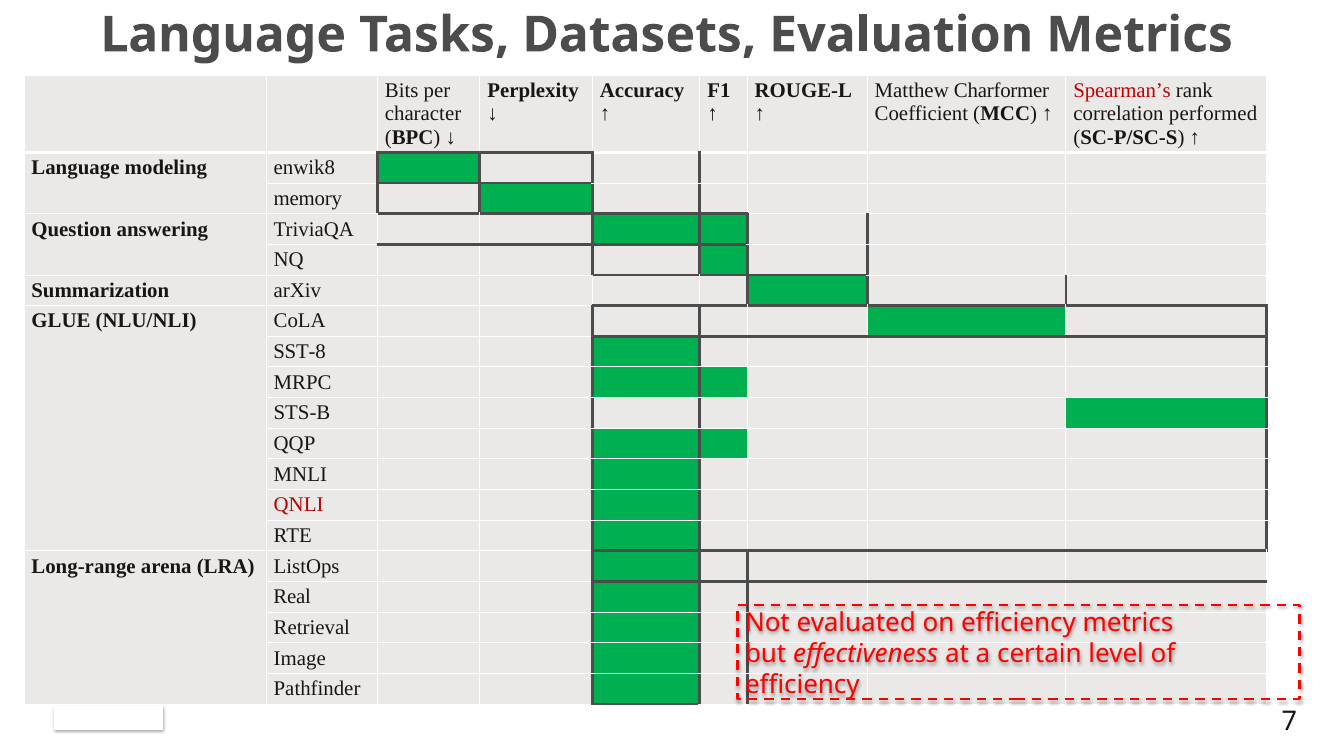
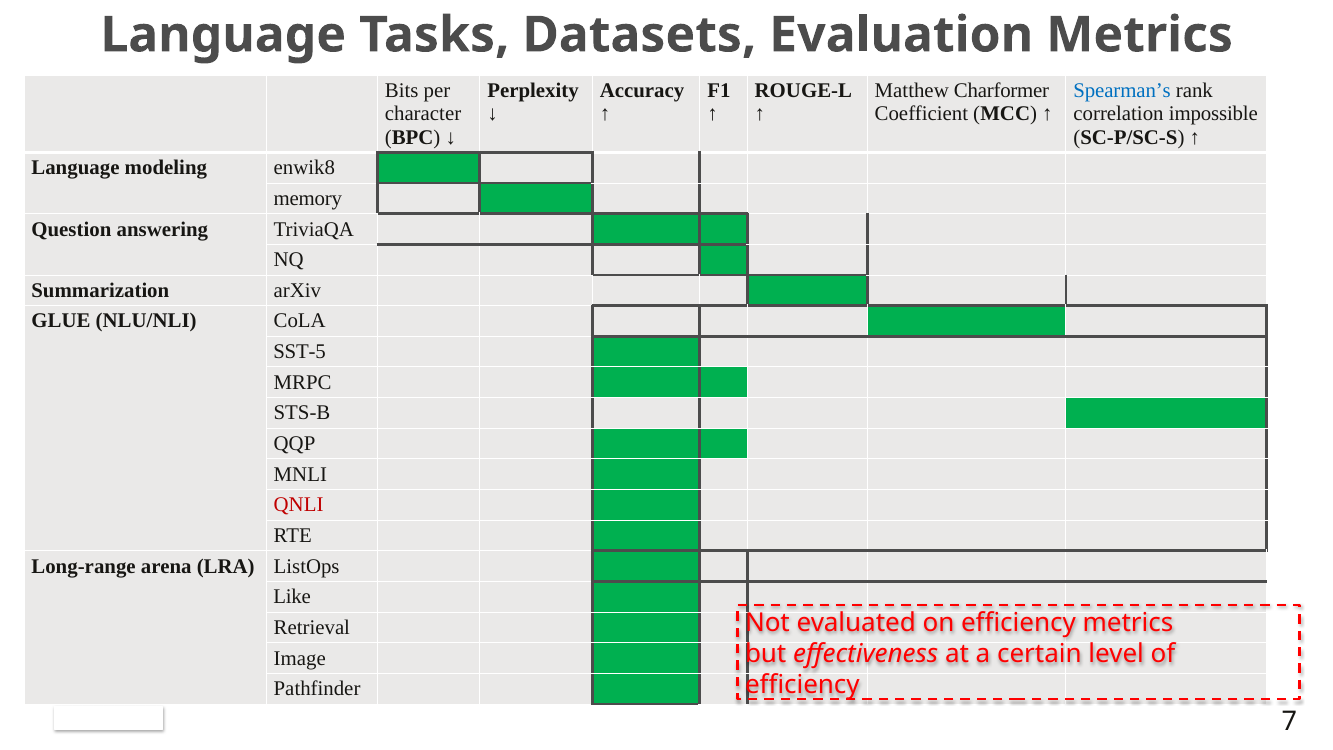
Spearman’s colour: red -> blue (1122, 91)
performed: performed -> impossible (1213, 114)
SST-8: SST-8 -> SST-5 (299, 352)
Real: Real -> Like (292, 597)
